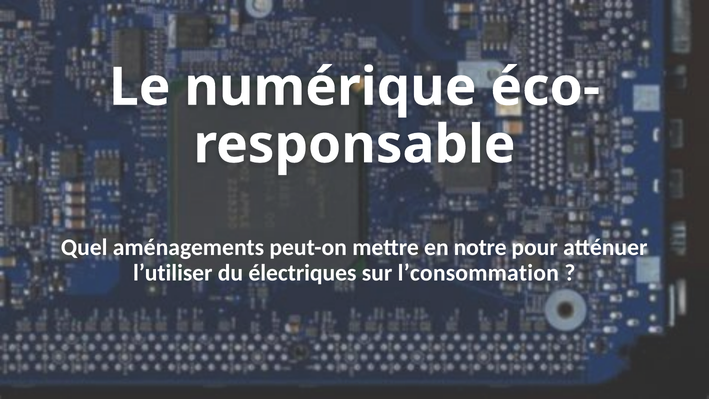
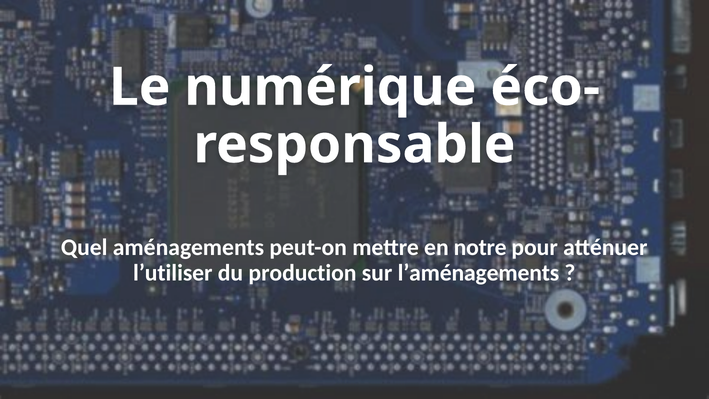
électriques: électriques -> production (302, 273)
l’consommation: l’consommation -> l’aménagements (478, 273)
